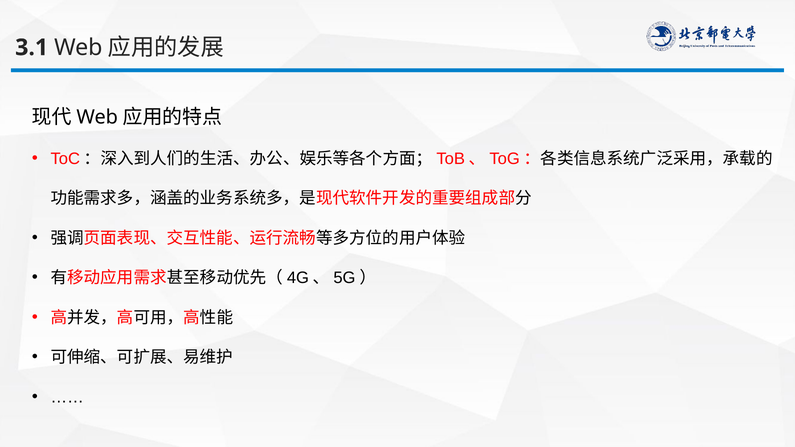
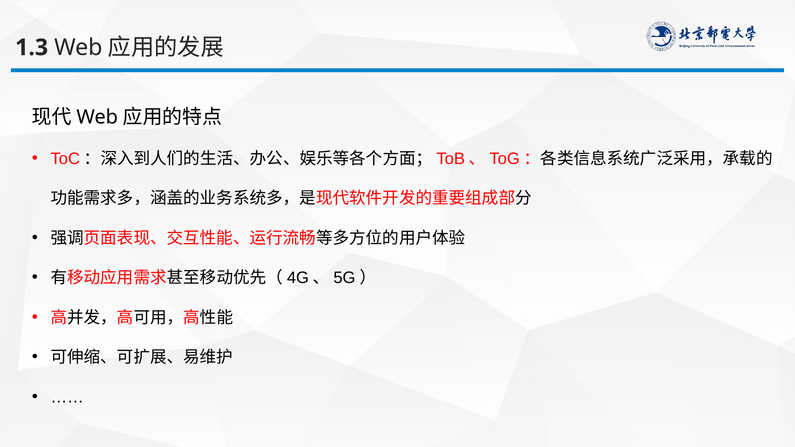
3.1: 3.1 -> 1.3 (32, 48)
